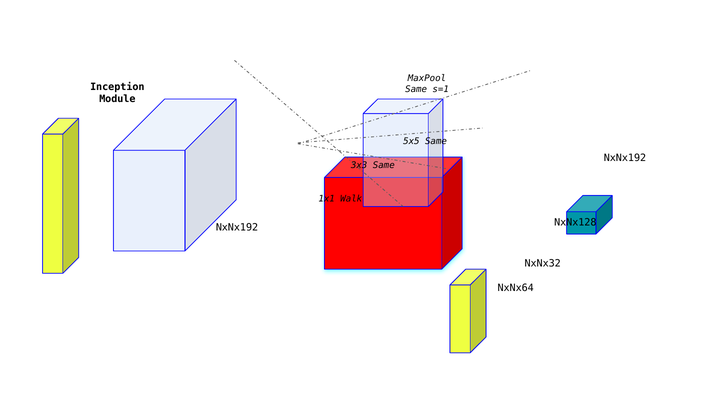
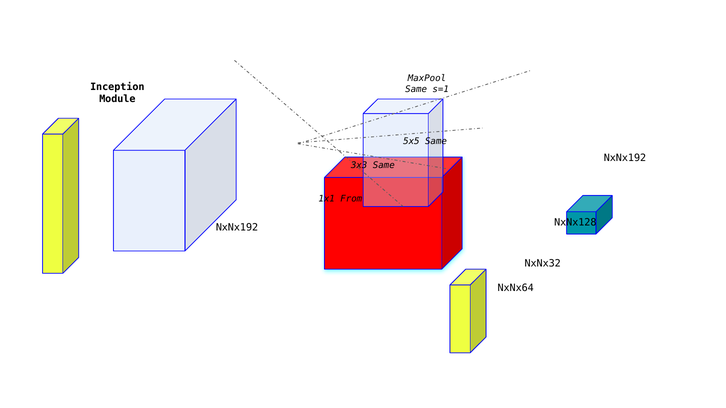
Walk: Walk -> From (351, 199)
